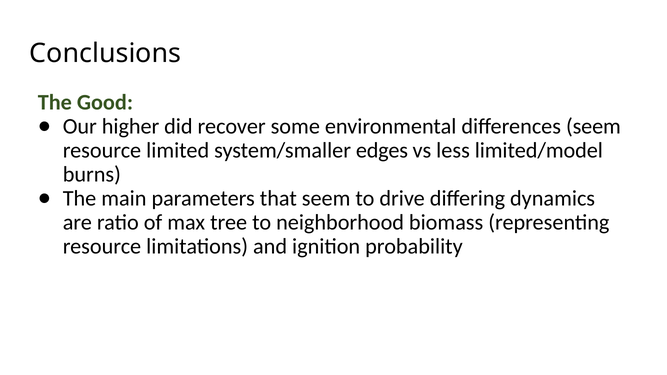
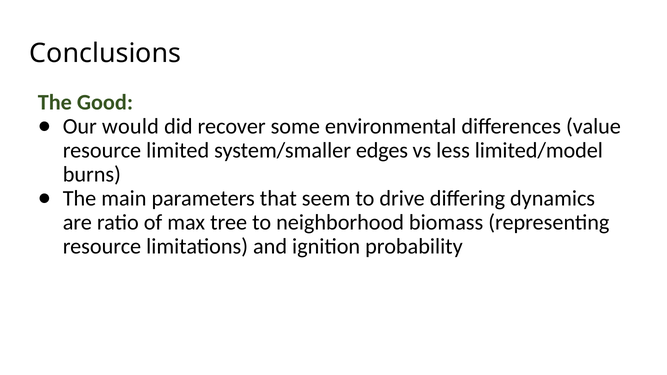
higher: higher -> would (130, 127)
differences seem: seem -> value (593, 127)
